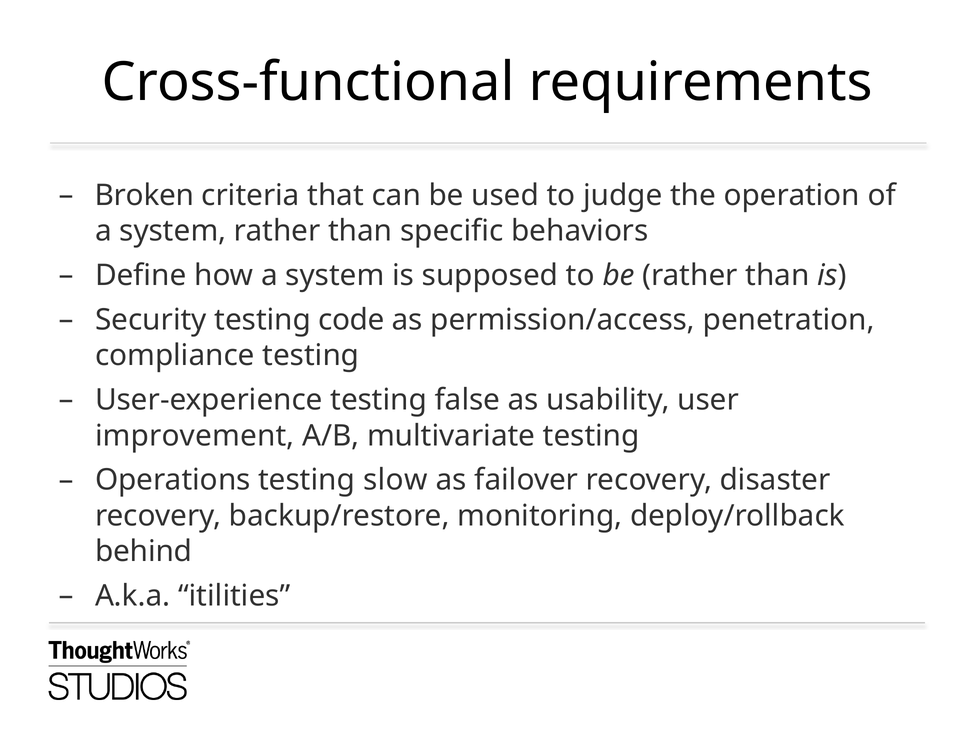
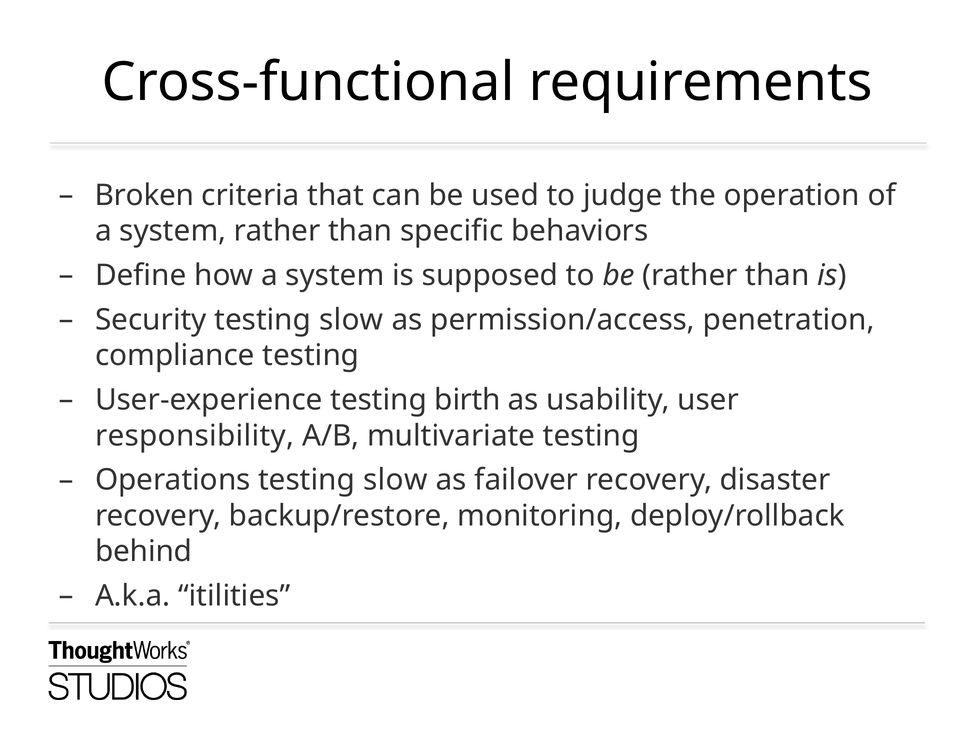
Security testing code: code -> slow (351, 320)
false: false -> birth (468, 400)
improvement: improvement -> responsibility (195, 436)
